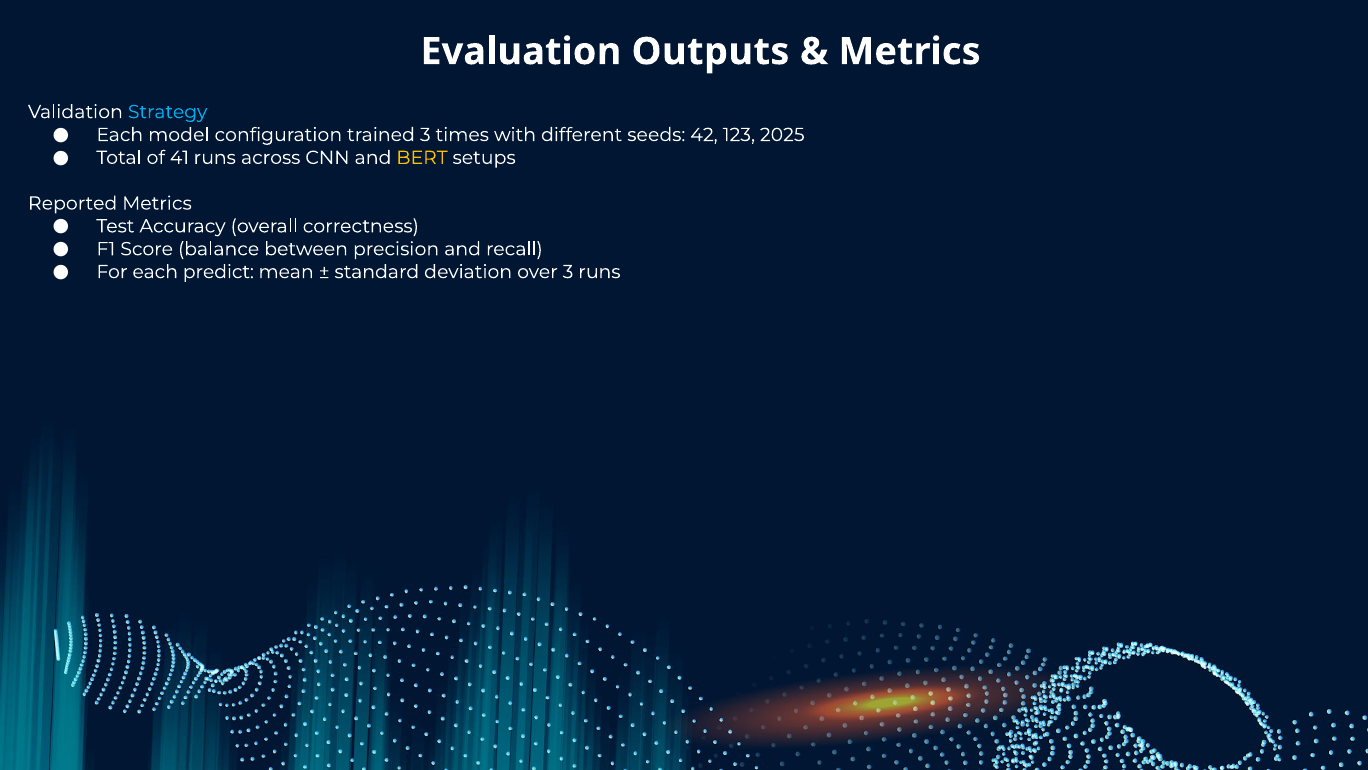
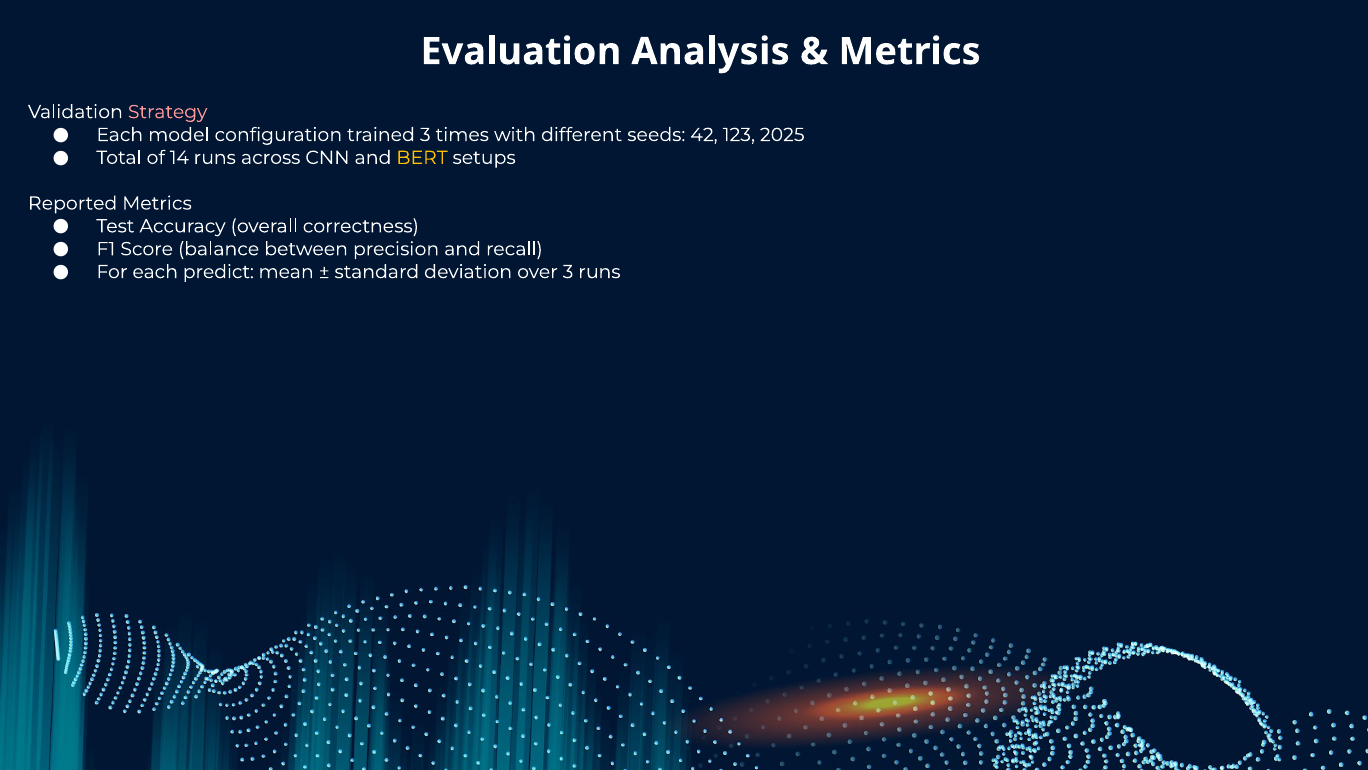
Outputs: Outputs -> Analysis (711, 52)
Strategy colour: light blue -> pink (168, 112)
41: 41 -> 14 (179, 158)
